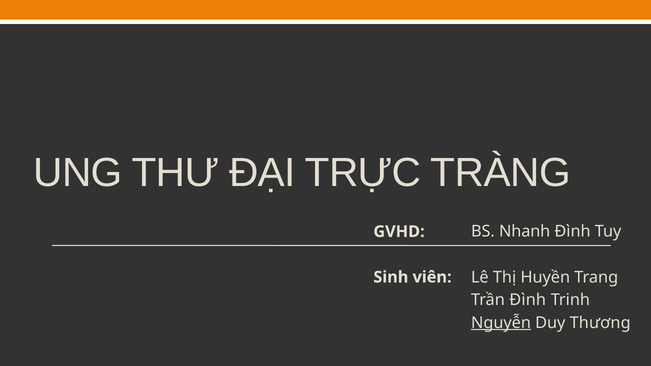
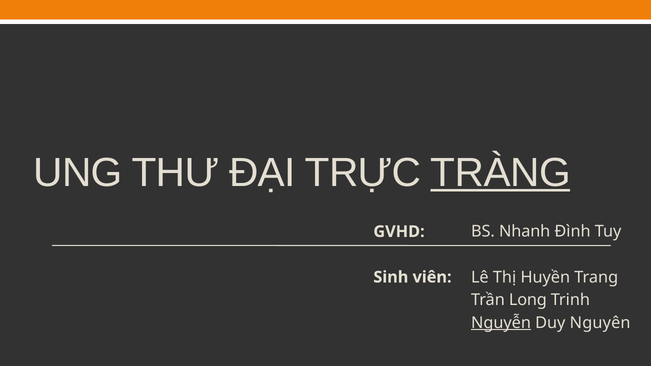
TRÀNG underline: none -> present (501, 173)
Trần Đình: Đình -> Long (528, 300)
Thương: Thương -> Nguyên (600, 323)
